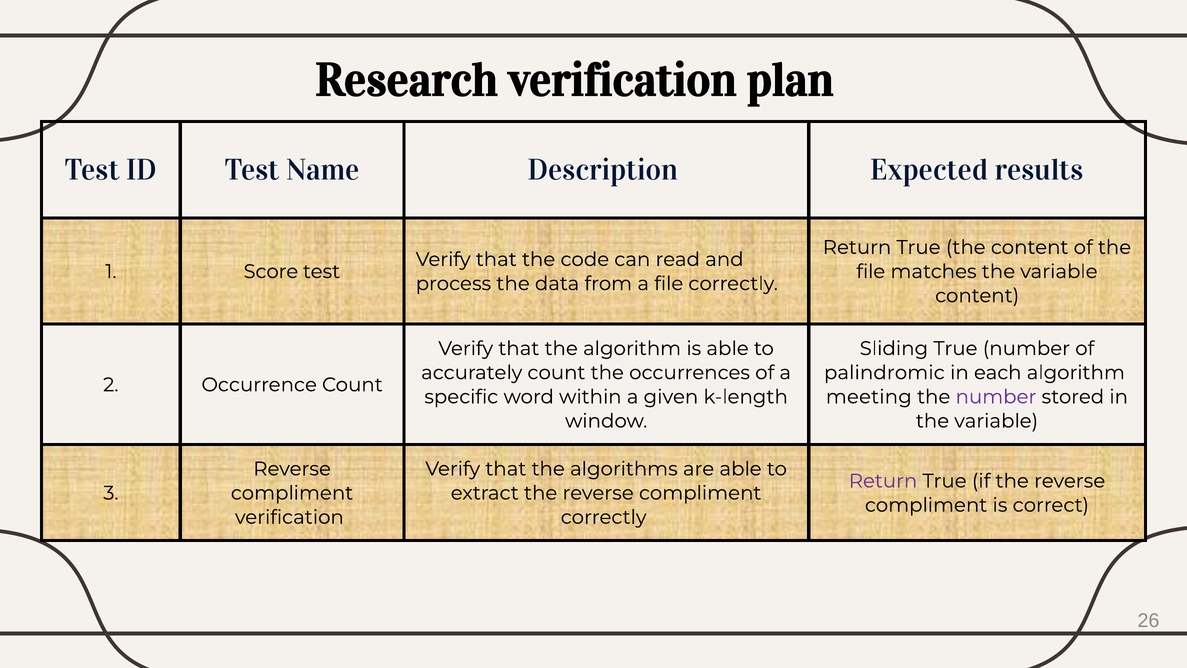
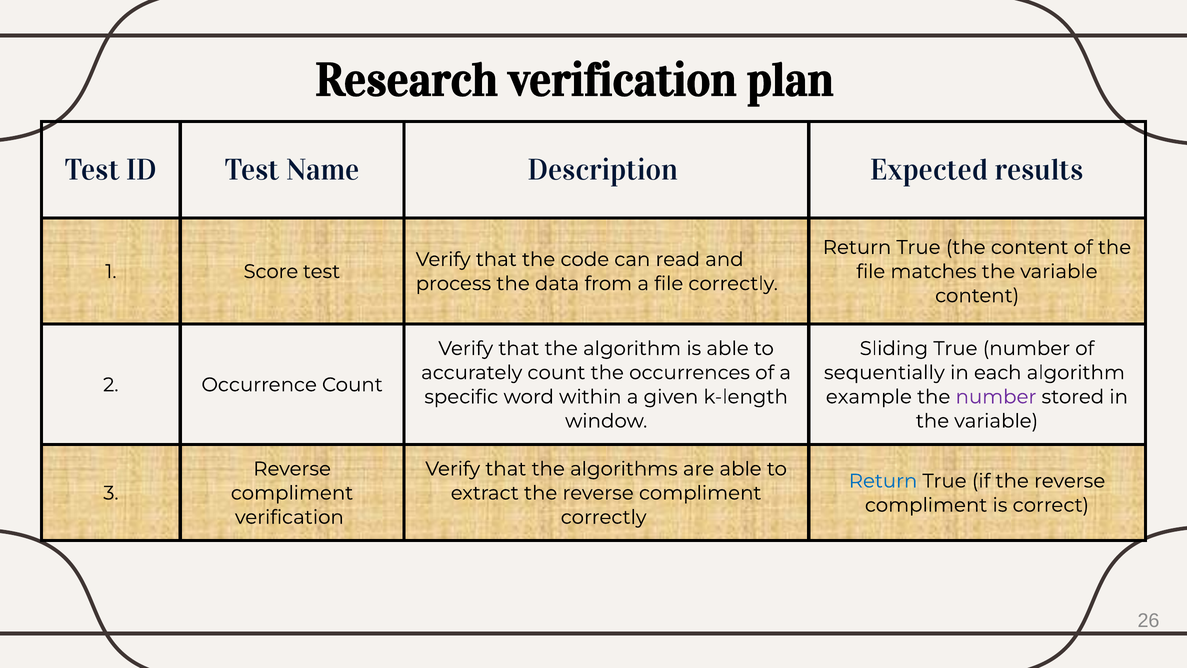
palindromic: palindromic -> sequentially (884, 373)
meeting: meeting -> example (869, 397)
Return colour: purple -> blue (883, 481)
